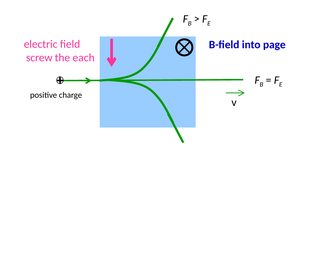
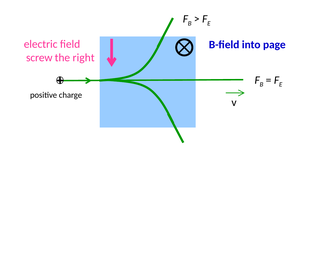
each: each -> right (84, 58)
